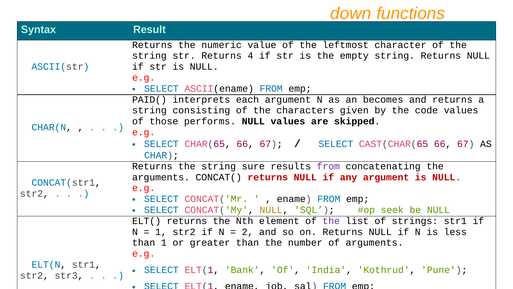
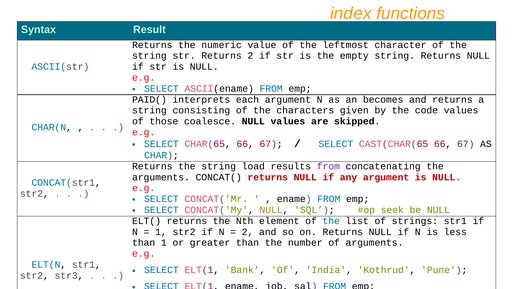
down: down -> index (351, 13)
Returns 4: 4 -> 2 (250, 56)
performs: performs -> coalesce (210, 121)
sure: sure -> load (253, 166)
the colour: purple -> blue (331, 221)
